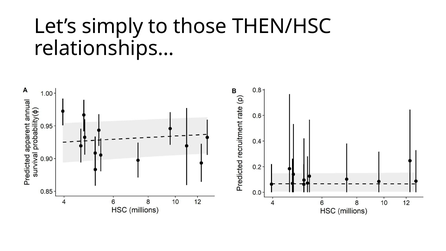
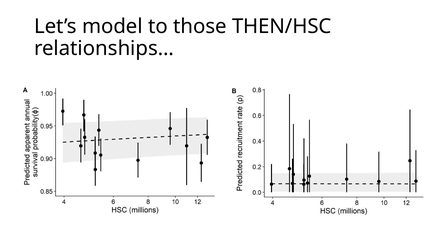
simply: simply -> model (112, 26)
